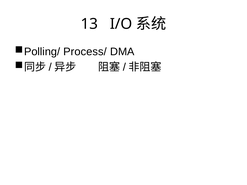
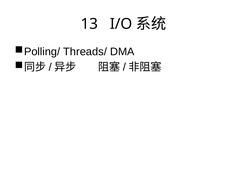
Process/: Process/ -> Threads/ (85, 52)
